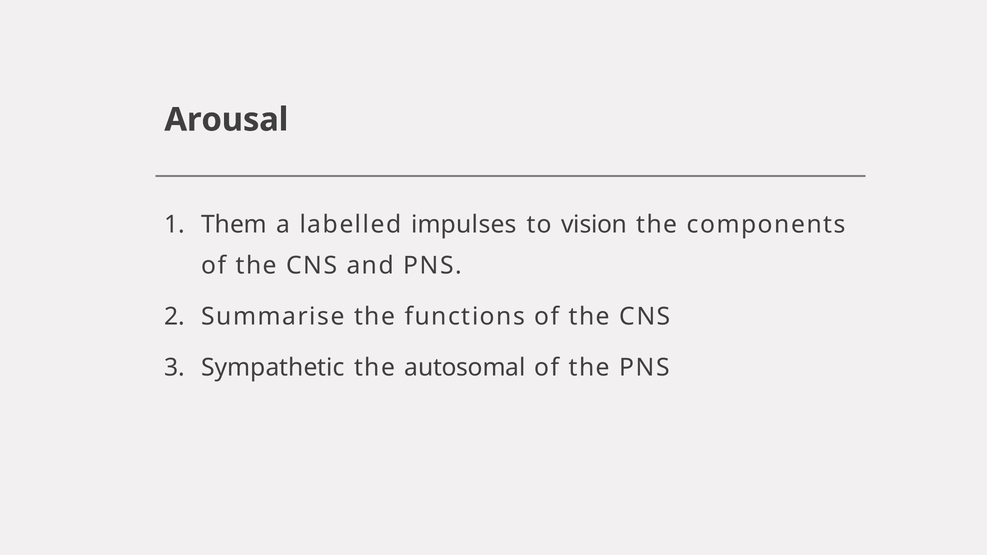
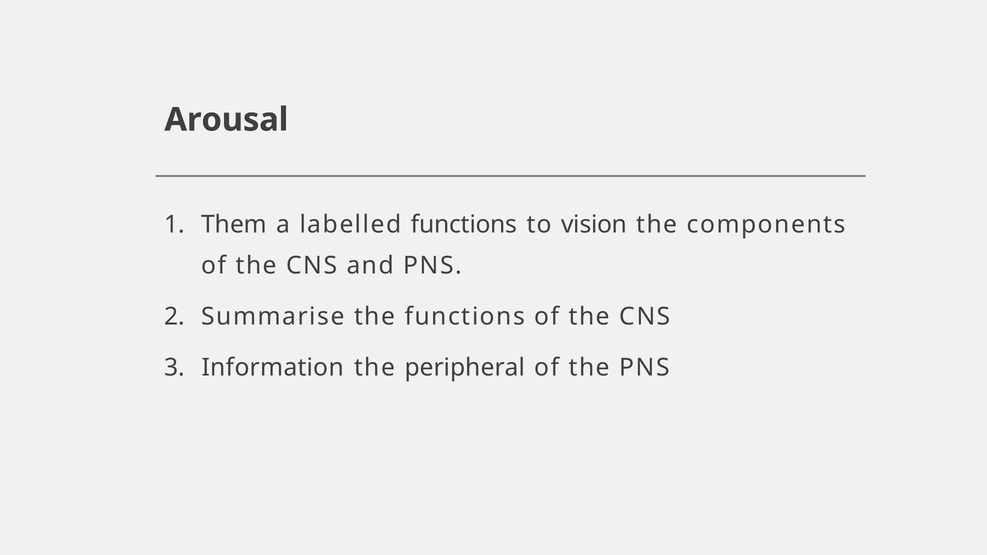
labelled impulses: impulses -> functions (464, 224)
Sympathetic: Sympathetic -> Information (273, 368)
autosomal: autosomal -> peripheral (465, 368)
